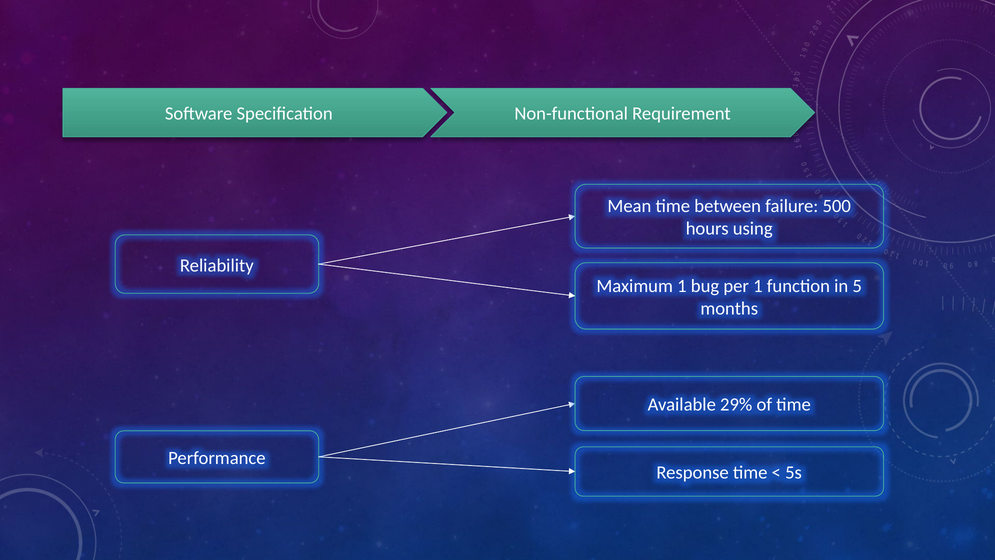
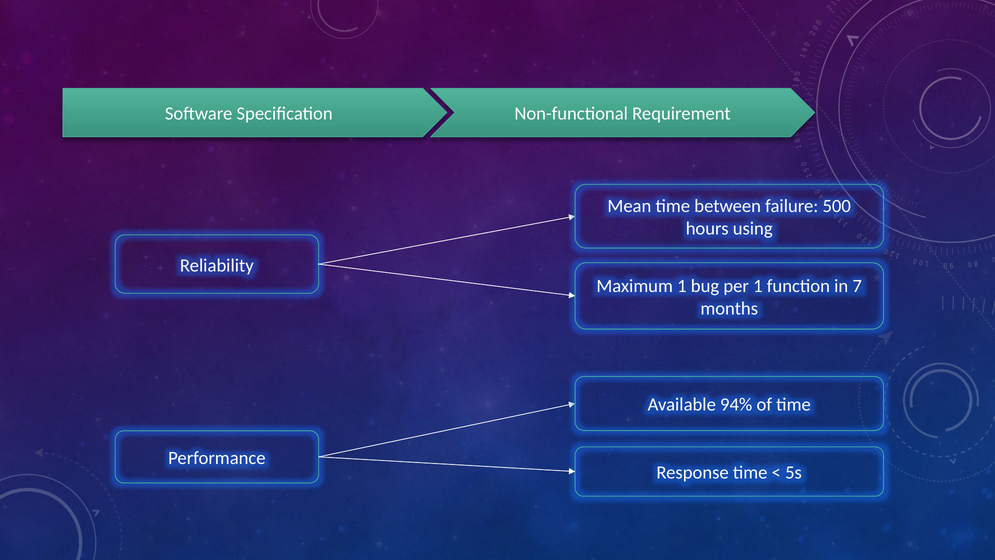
5: 5 -> 7 (857, 286)
29%: 29% -> 94% (736, 405)
